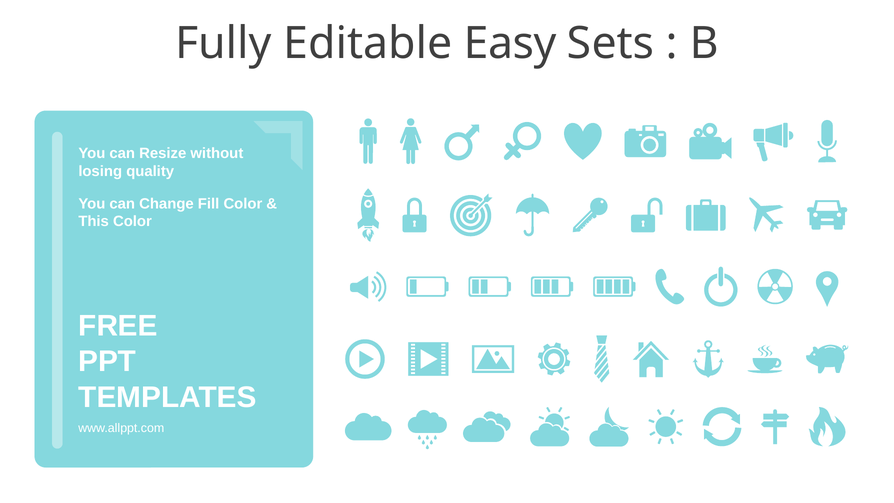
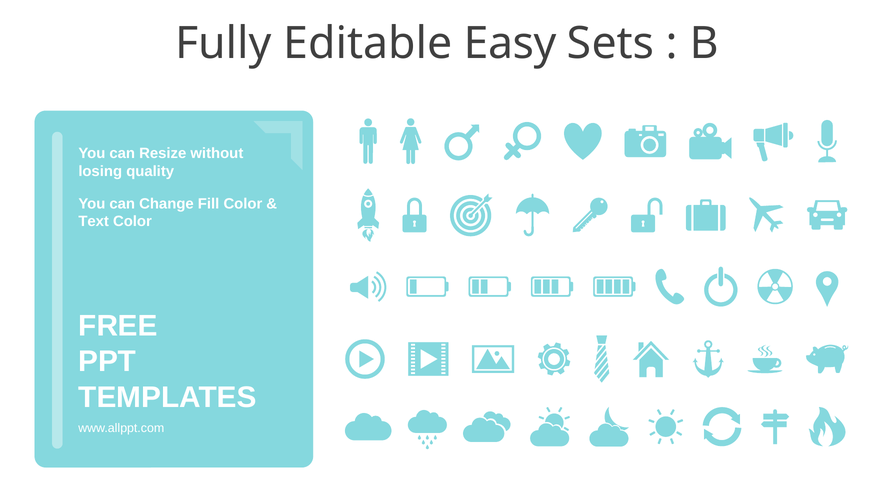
This: This -> Text (94, 221)
